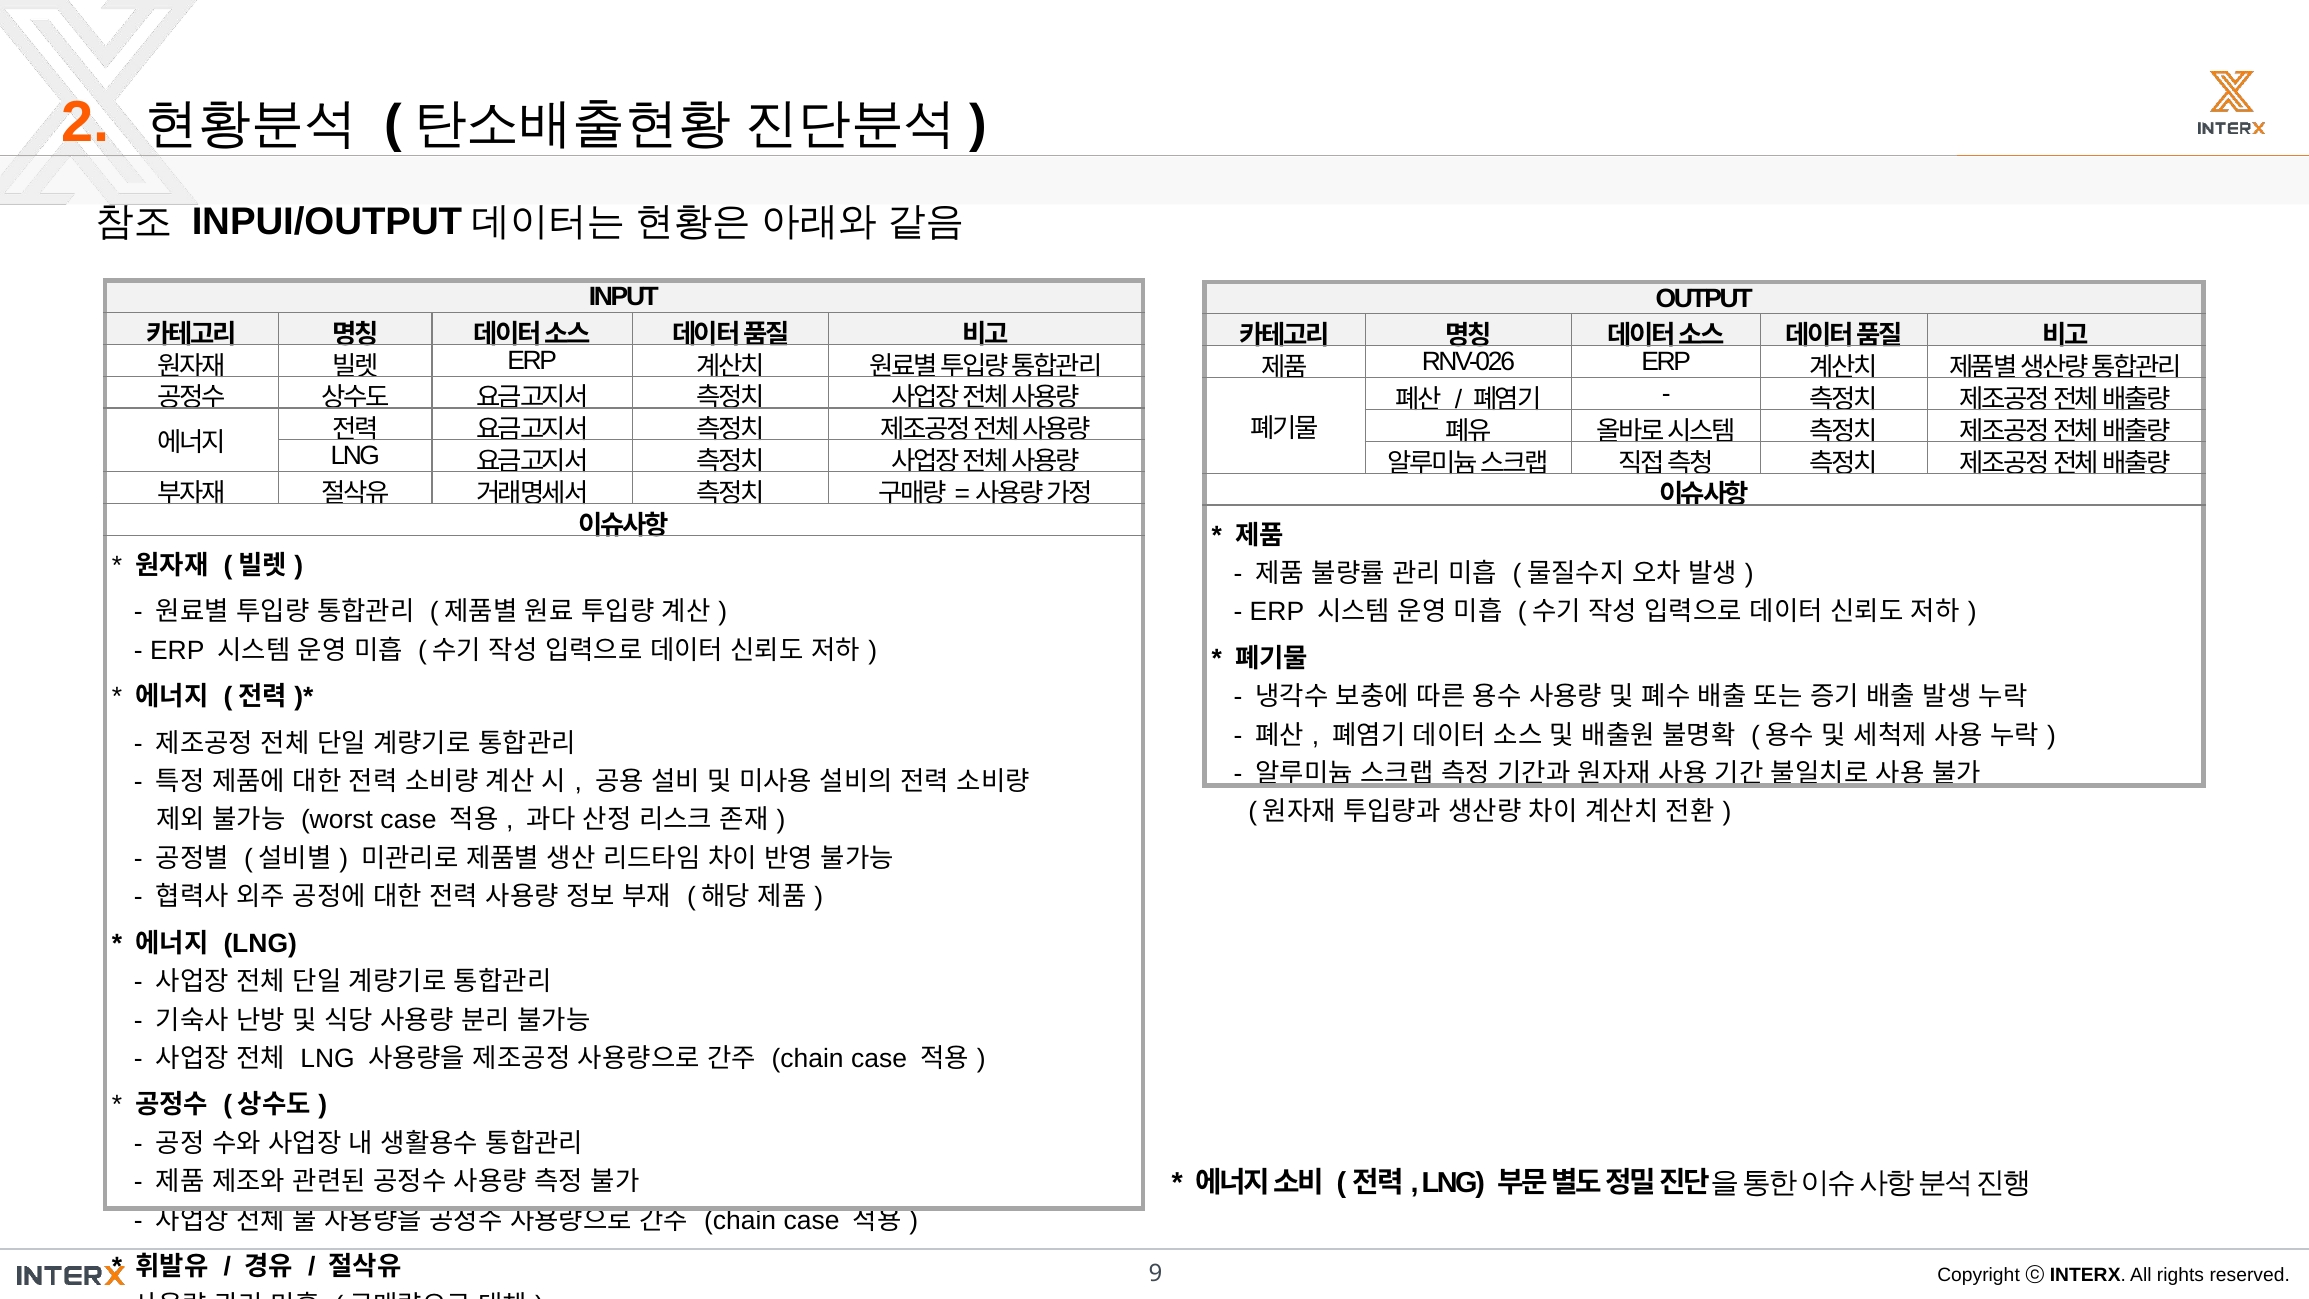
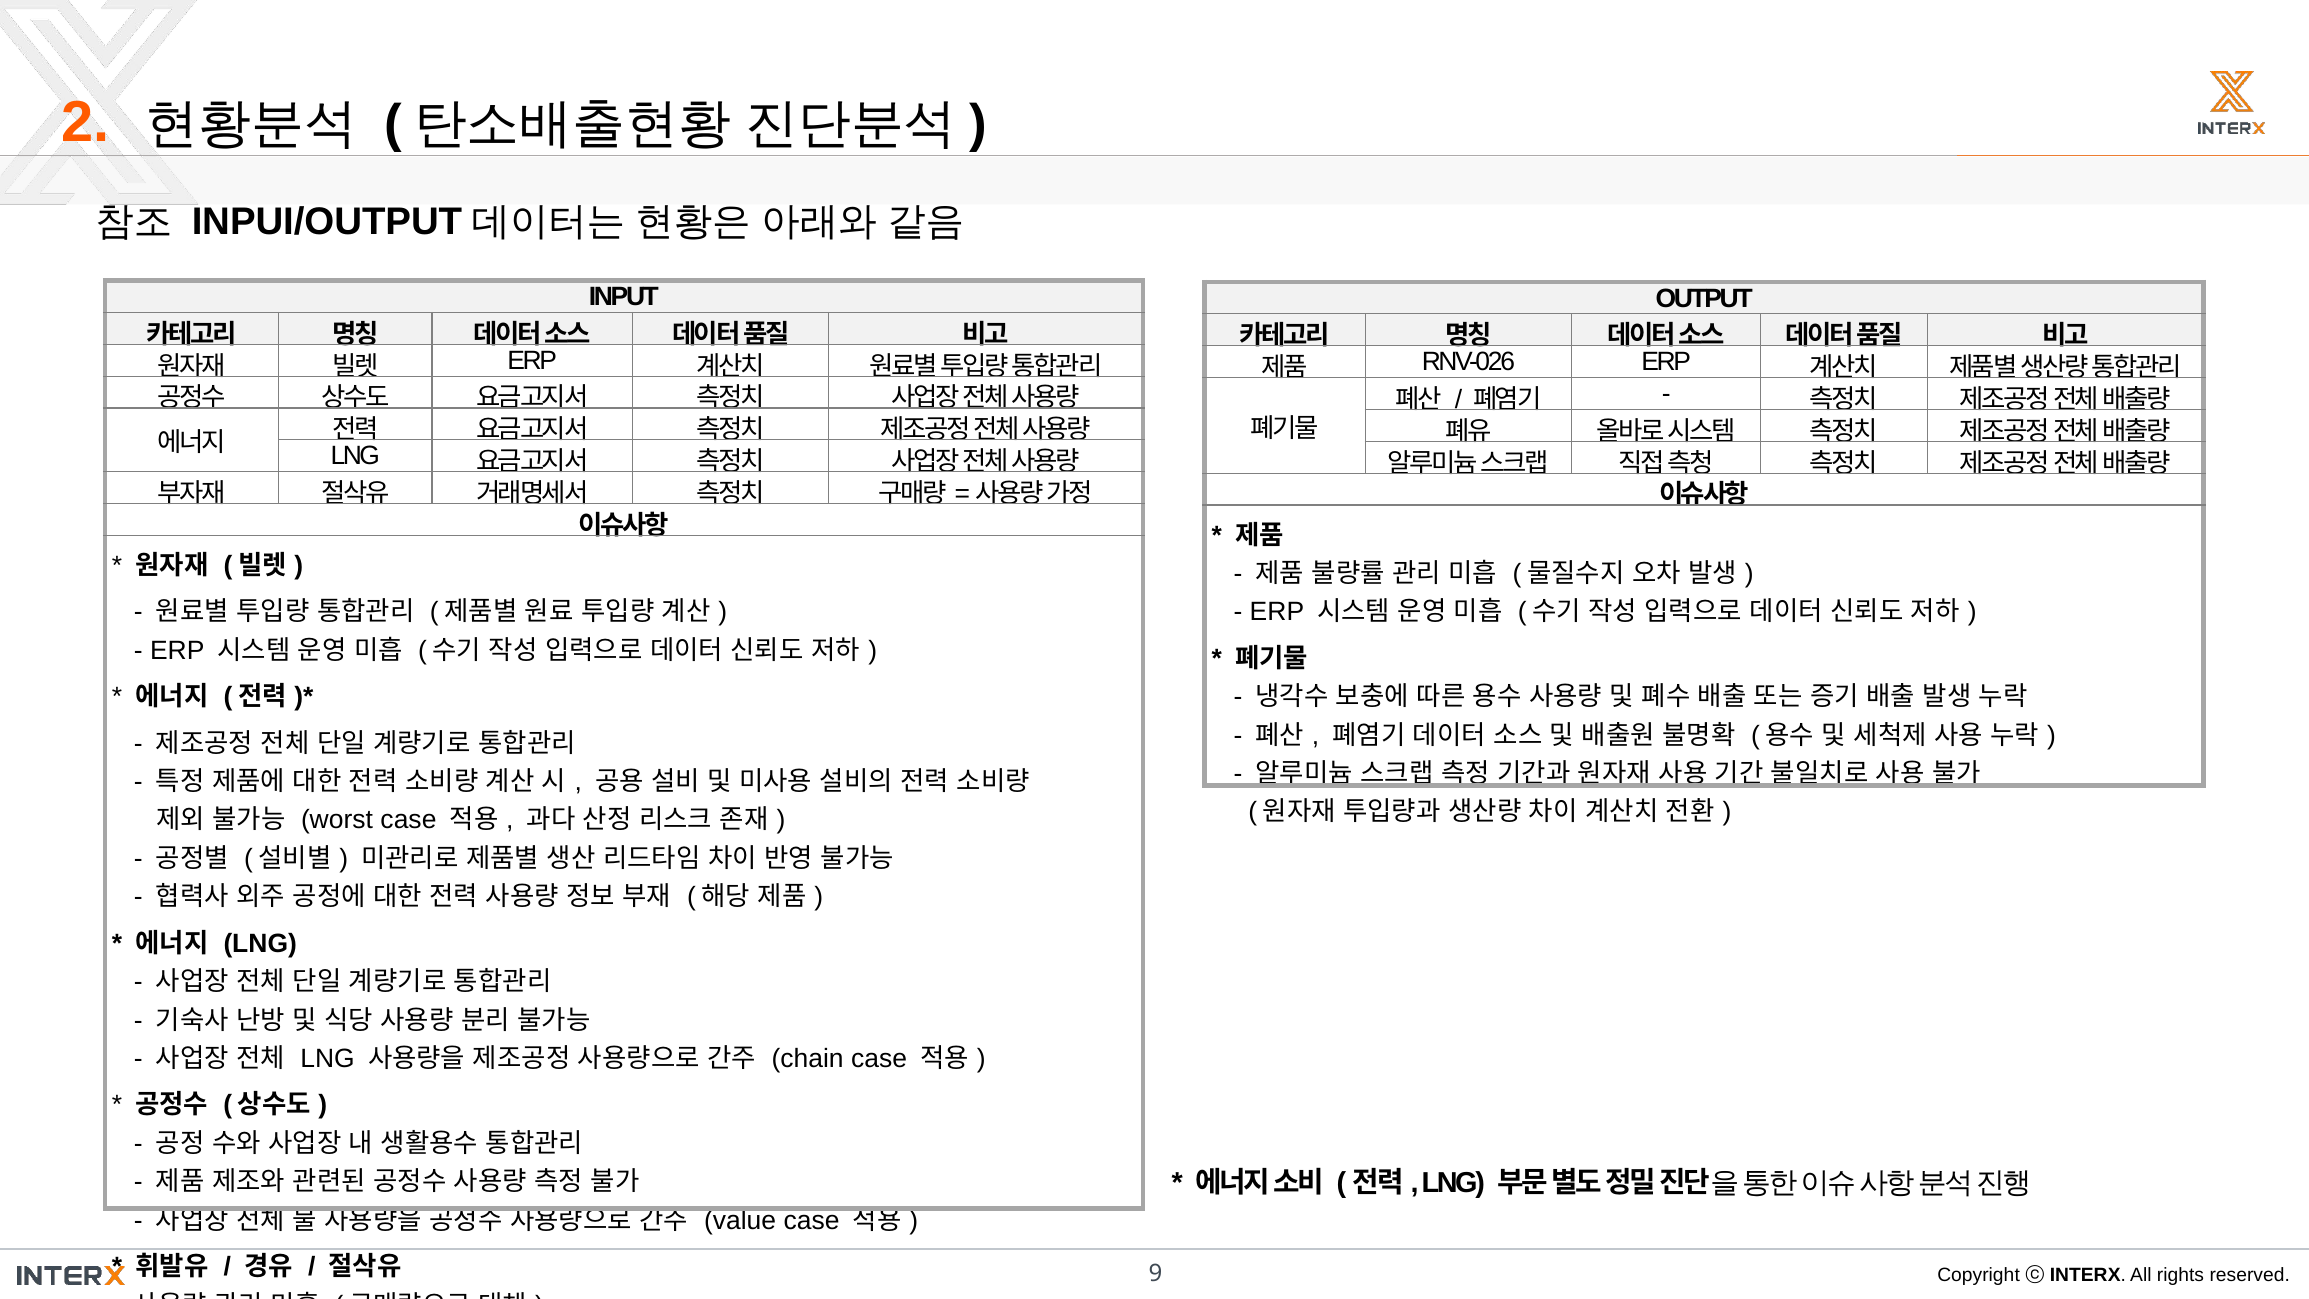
chain: chain -> value (740, 1220)
